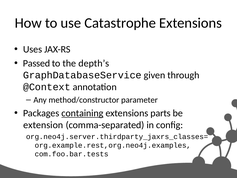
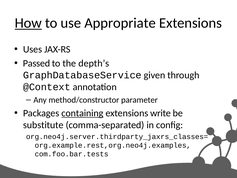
How underline: none -> present (28, 23)
Catastrophe: Catastrophe -> Appropriate (120, 23)
parts: parts -> write (161, 113)
extension: extension -> substitute (43, 125)
